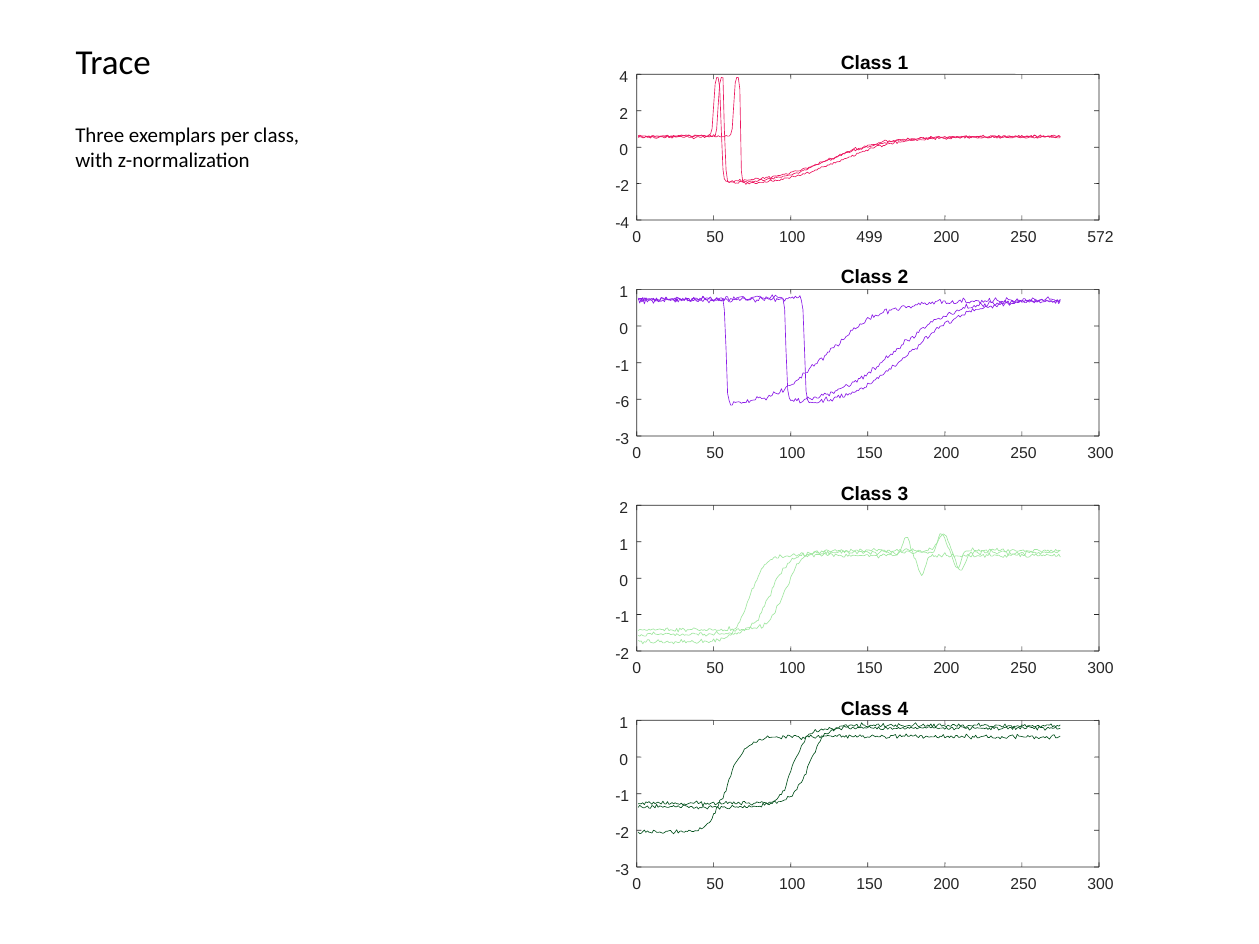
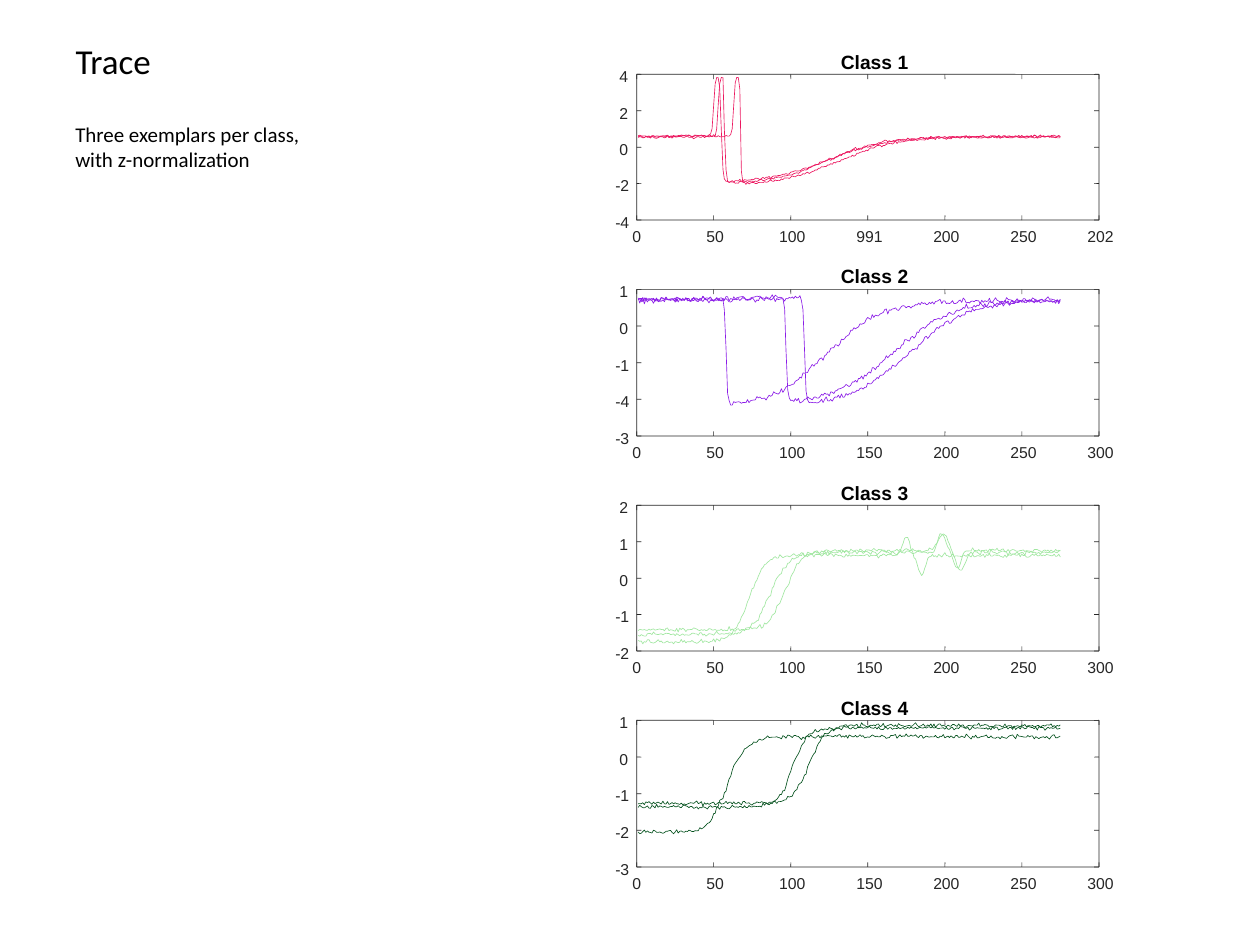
499: 499 -> 991 (869, 238)
572: 572 -> 202 (1101, 238)
-6: -6 -> -4 (622, 402)
